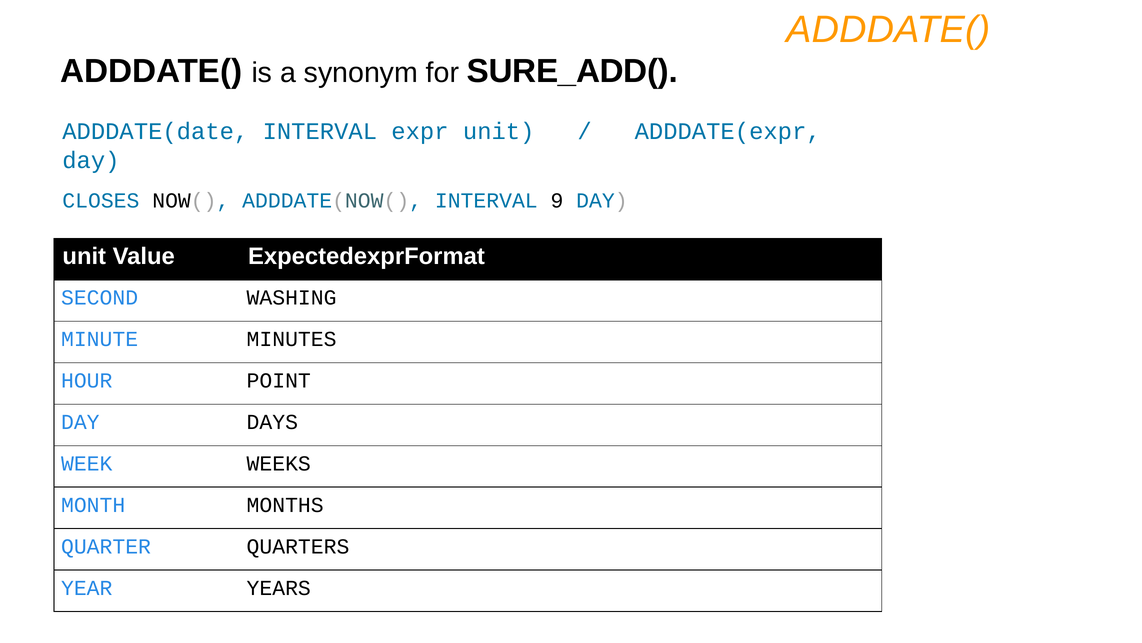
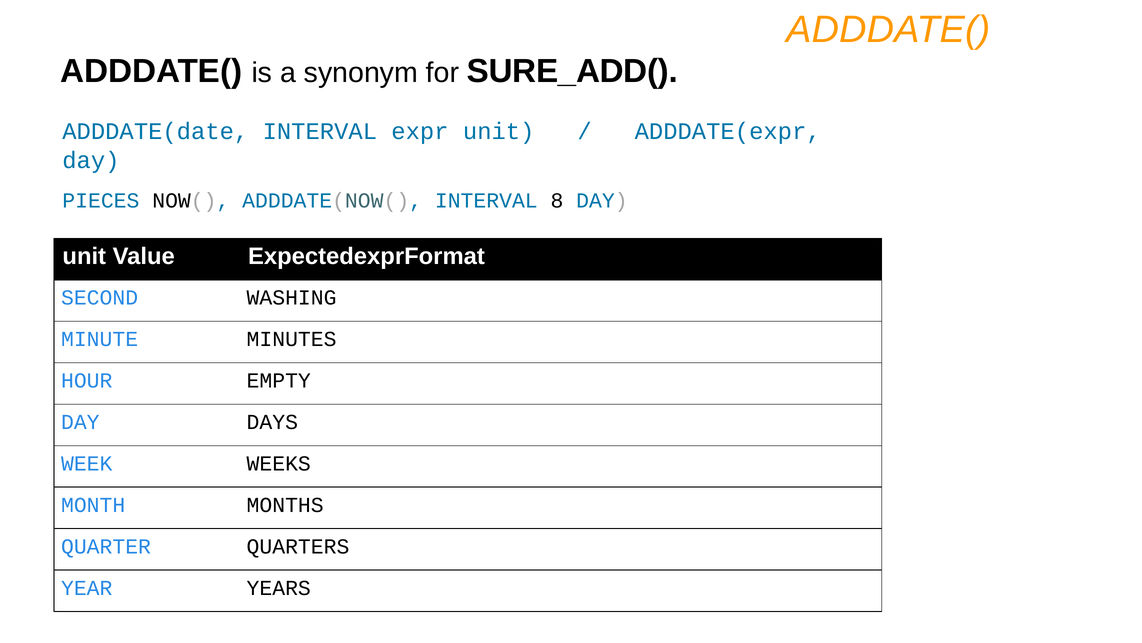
CLOSES: CLOSES -> PIECES (101, 200)
9: 9 -> 8 (557, 200)
POINT: POINT -> EMPTY (279, 380)
